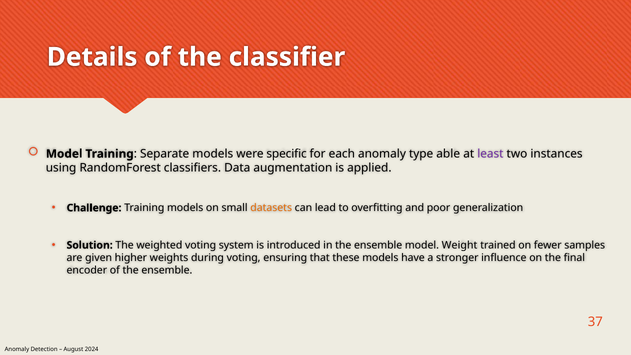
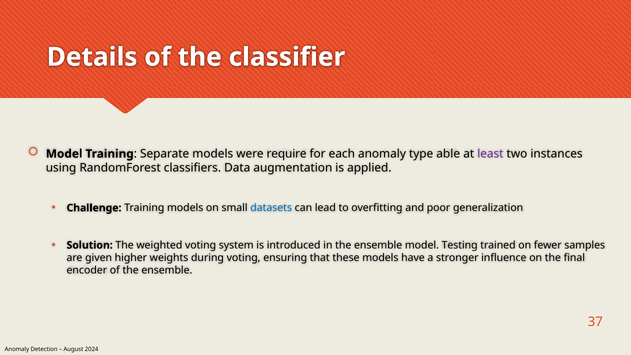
specific: specific -> require (287, 154)
datasets colour: orange -> blue (271, 208)
Weight: Weight -> Testing (460, 245)
